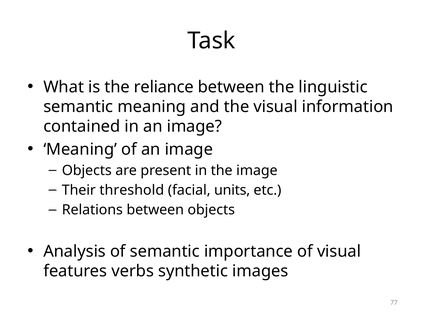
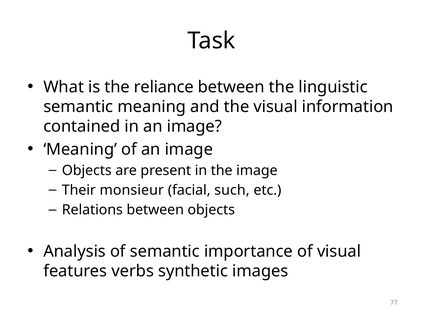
threshold: threshold -> monsieur (132, 190)
units: units -> such (232, 190)
